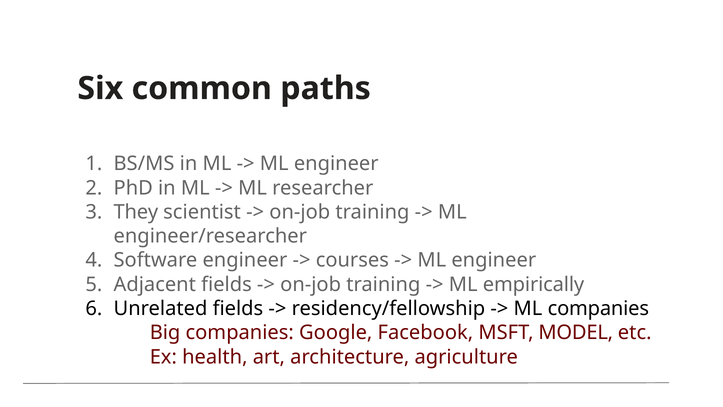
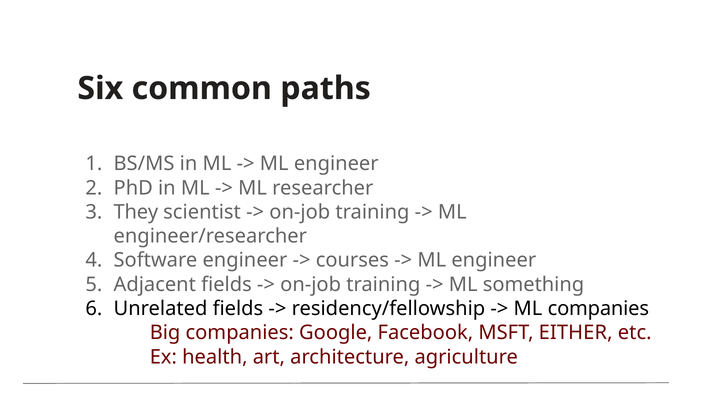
empirically: empirically -> something (533, 284)
MODEL: MODEL -> EITHER (576, 332)
